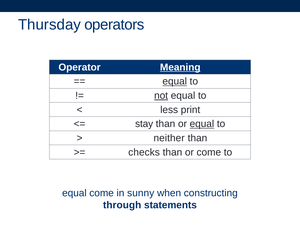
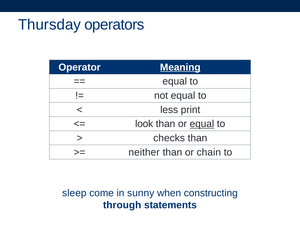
equal underline: present -> none (175, 81)
not underline: present -> none (161, 96)
stay: stay -> look (144, 124)
neither: neither -> checks (169, 138)
checks: checks -> neither (144, 152)
or come: come -> chain (209, 152)
equal: equal -> sleep (74, 193)
